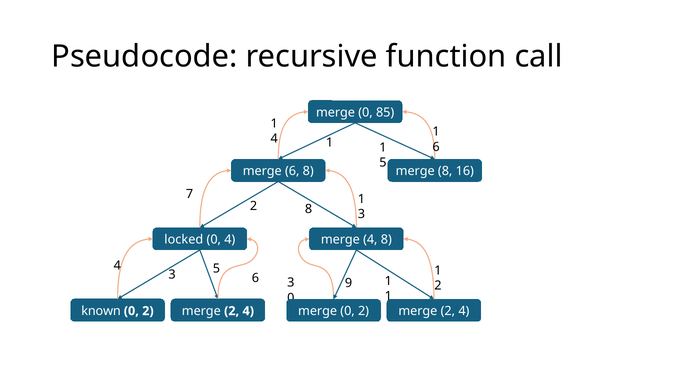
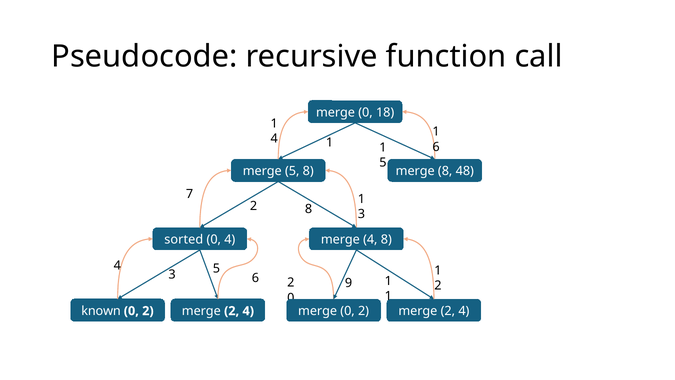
85: 85 -> 18 (385, 112)
merge 6: 6 -> 5 (292, 171)
16: 16 -> 48 (465, 171)
locked: locked -> sorted (184, 239)
6 3: 3 -> 2 (291, 283)
